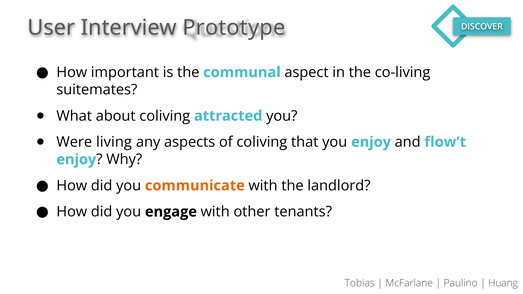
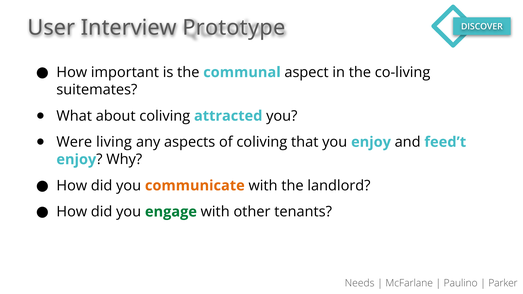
flow’t: flow’t -> feed’t (445, 142)
engage colour: black -> green (171, 212)
Tobias: Tobias -> Needs (360, 283)
Huang: Huang -> Parker (503, 283)
